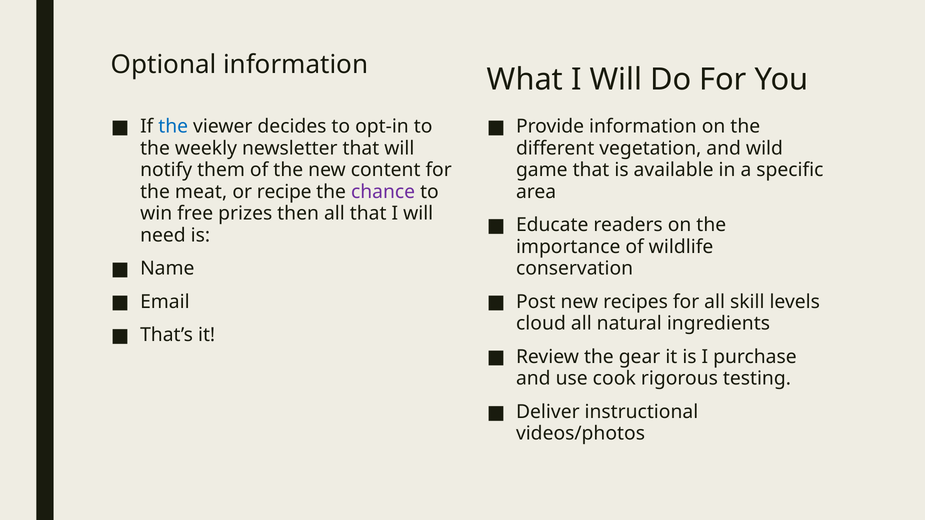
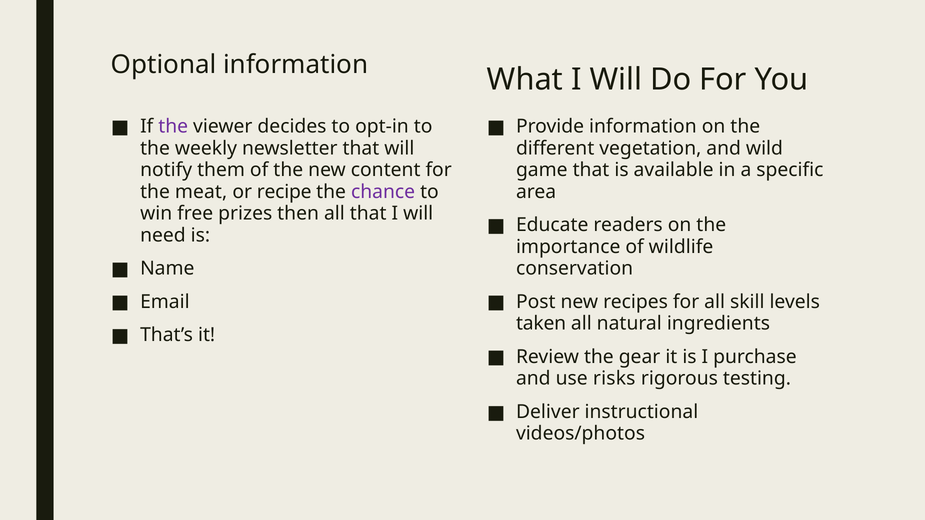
the colour: blue -> purple (173, 127)
cloud: cloud -> taken (541, 324)
cook: cook -> risks (614, 379)
